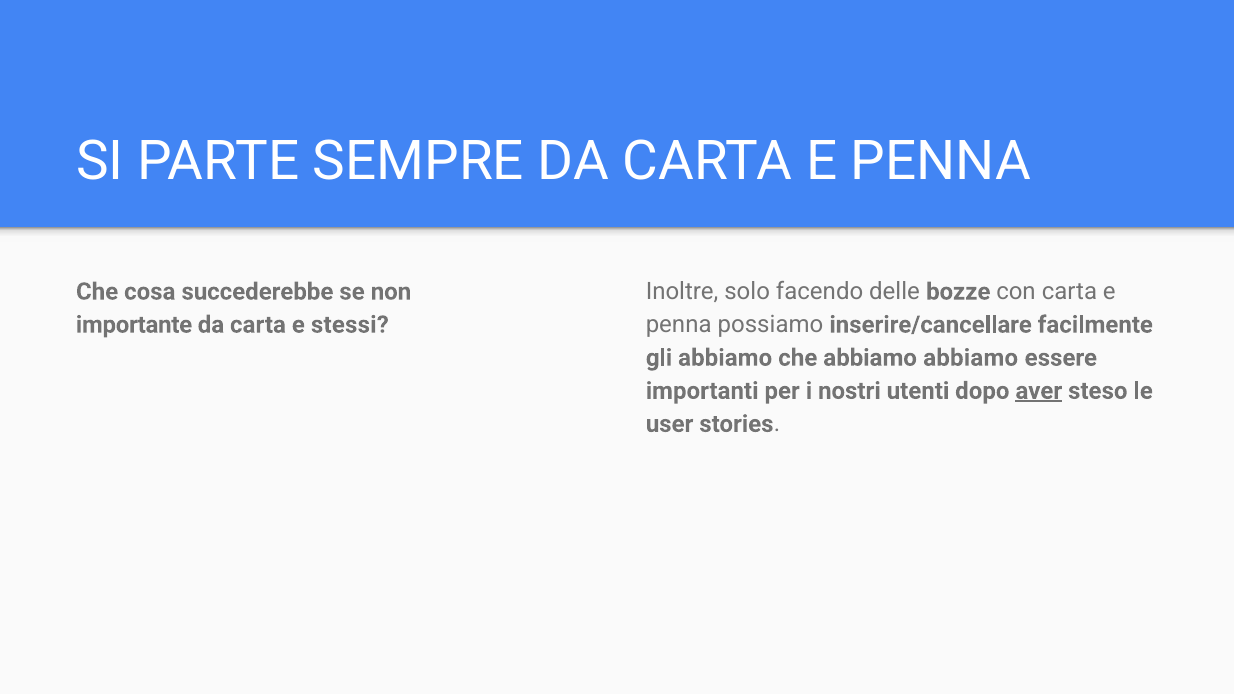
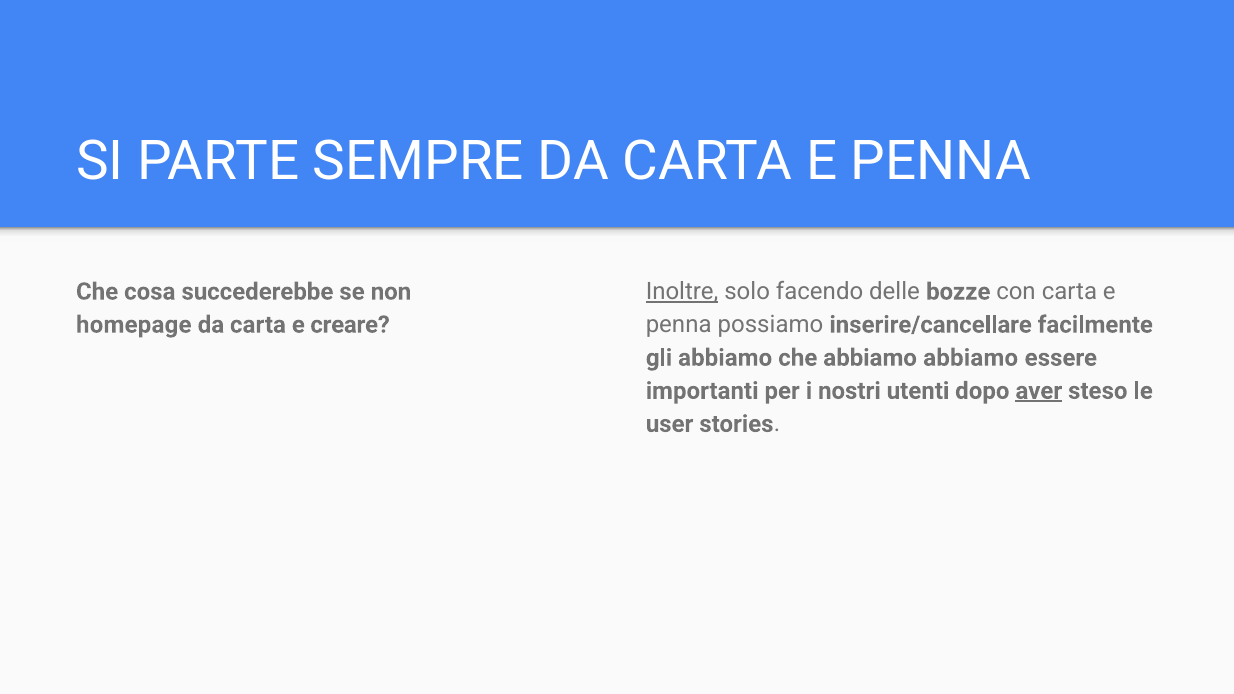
Inoltre underline: none -> present (682, 292)
importante: importante -> homepage (134, 325)
stessi: stessi -> creare (350, 325)
